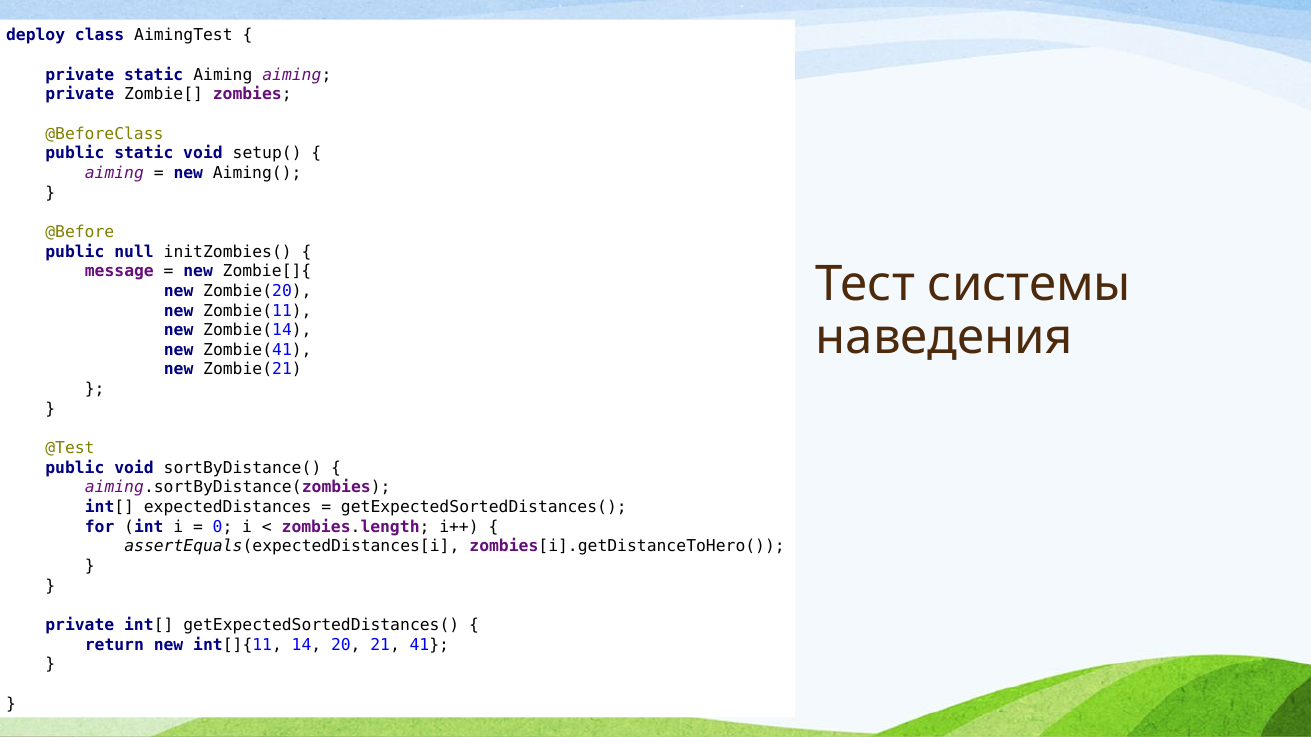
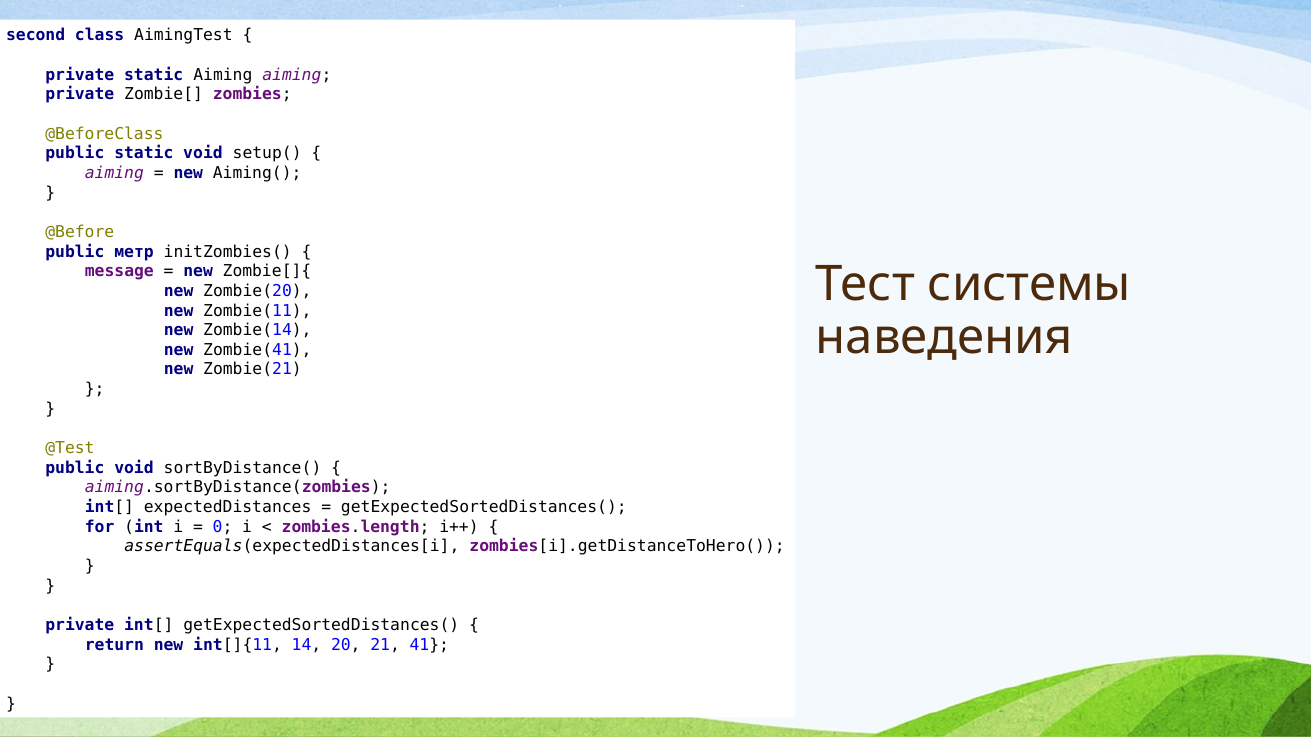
deploy: deploy -> second (36, 36)
null: null -> метр (134, 252)
